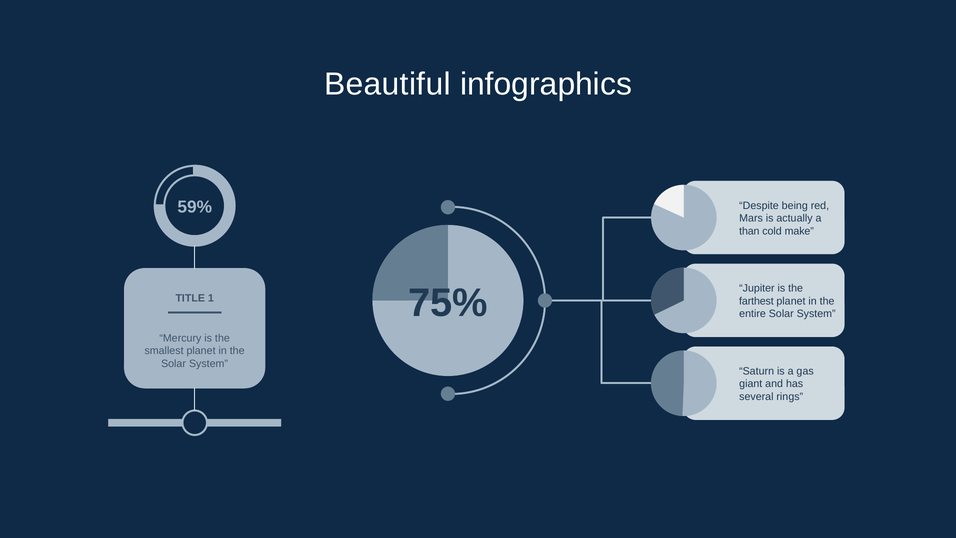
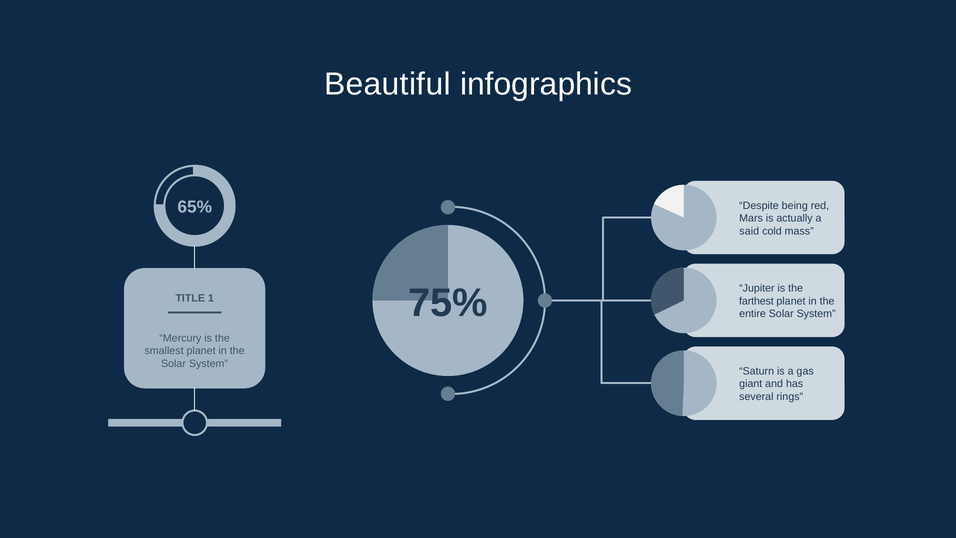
59%: 59% -> 65% (195, 207)
than: than -> said (749, 231)
make: make -> mass (799, 231)
